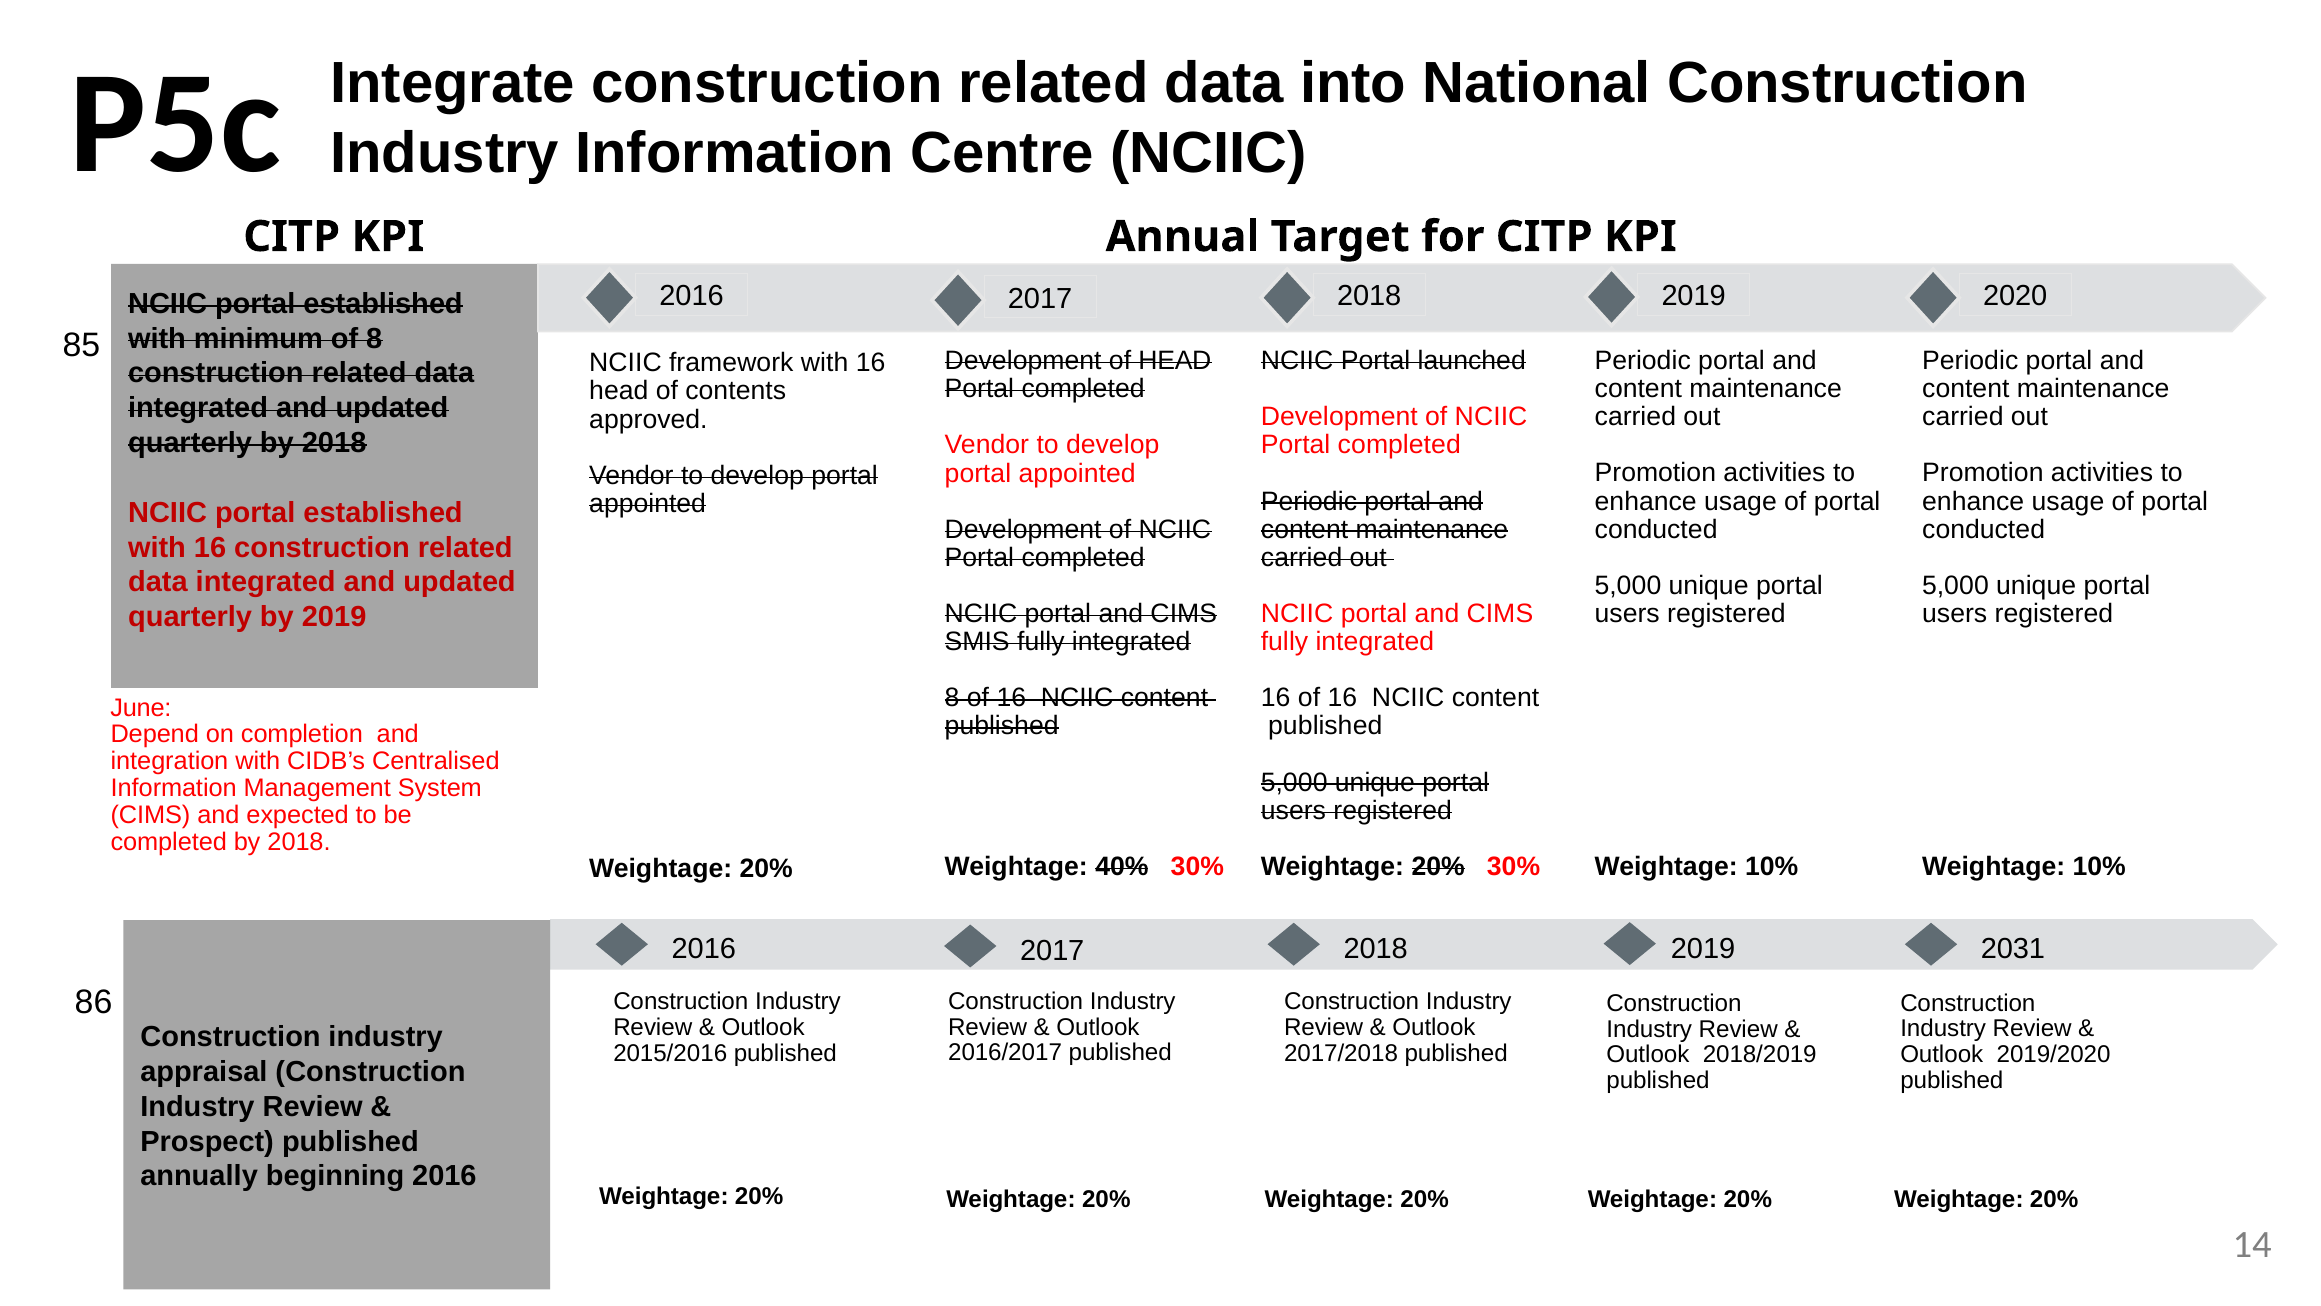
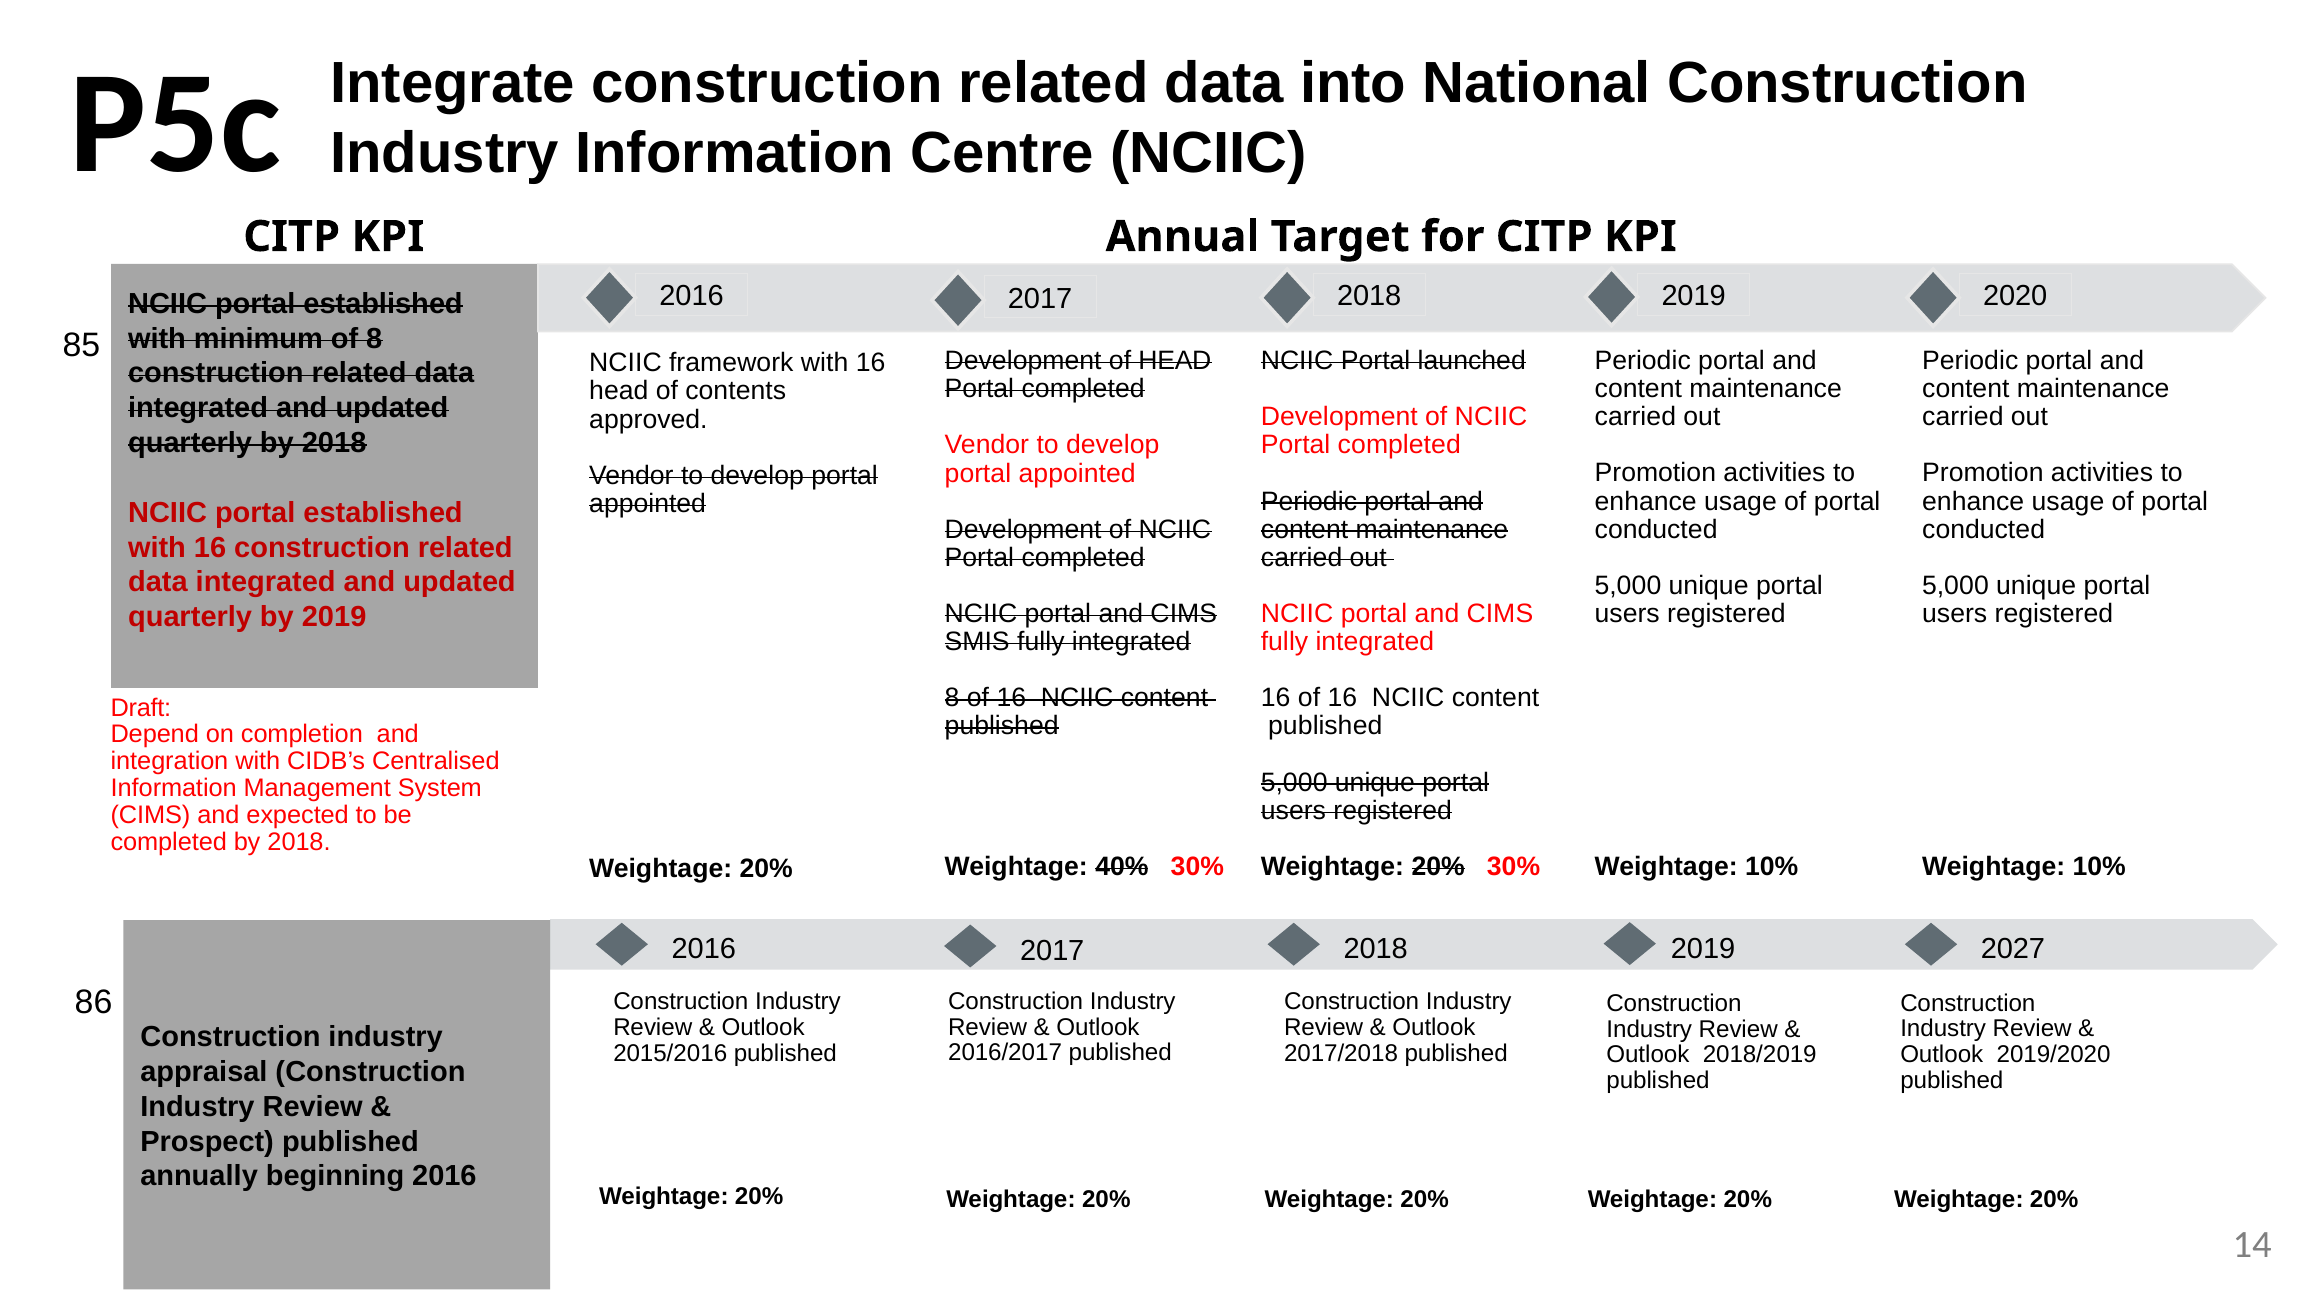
June: June -> Draft (141, 708)
2031: 2031 -> 2027 (2013, 949)
